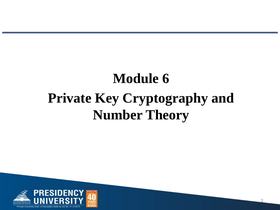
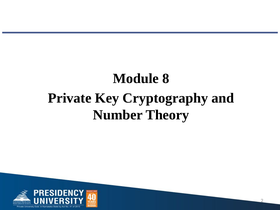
6: 6 -> 8 (166, 78)
